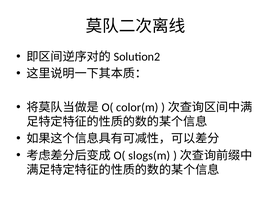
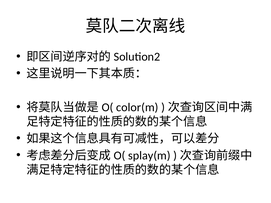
slogs(m: slogs(m -> splay(m (149, 156)
